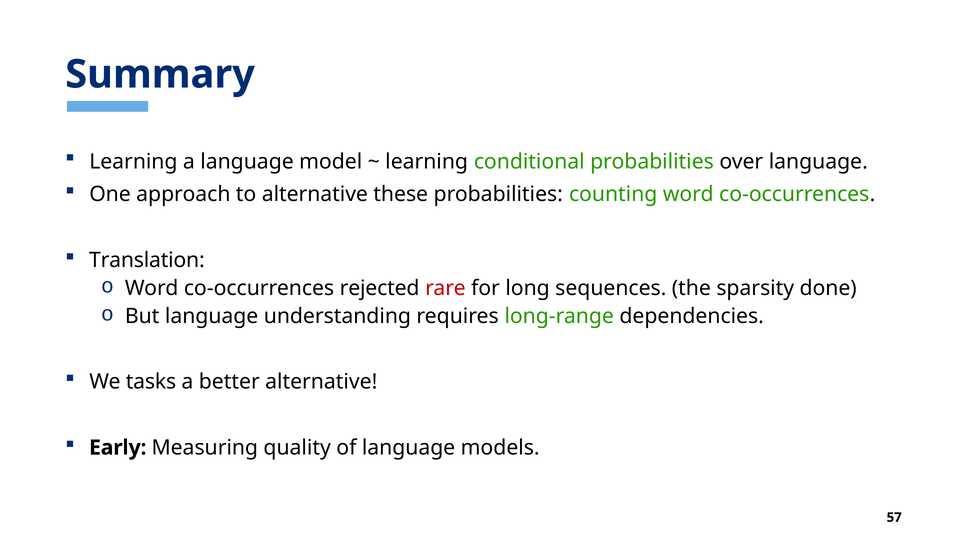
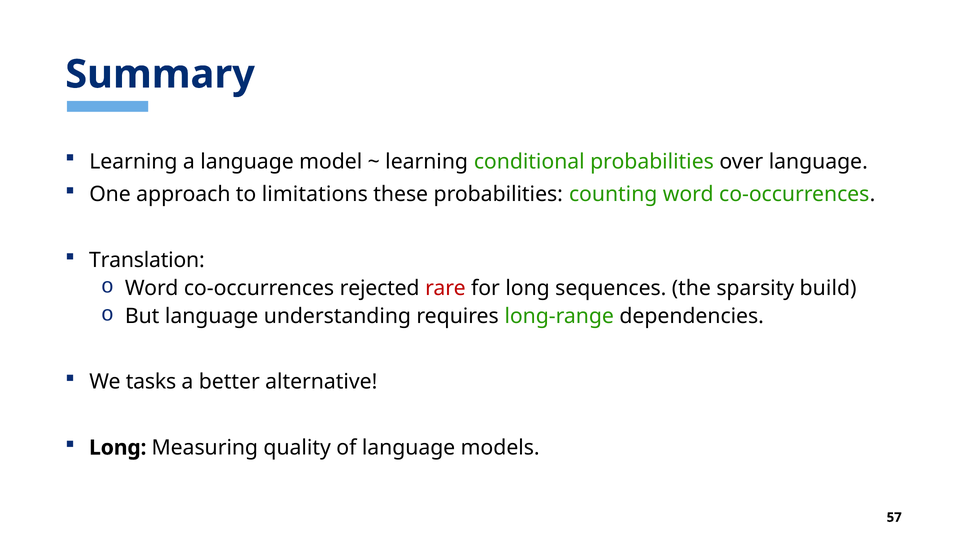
to alternative: alternative -> limitations (315, 194)
done: done -> build (828, 288)
Early: Early -> Long (118, 447)
